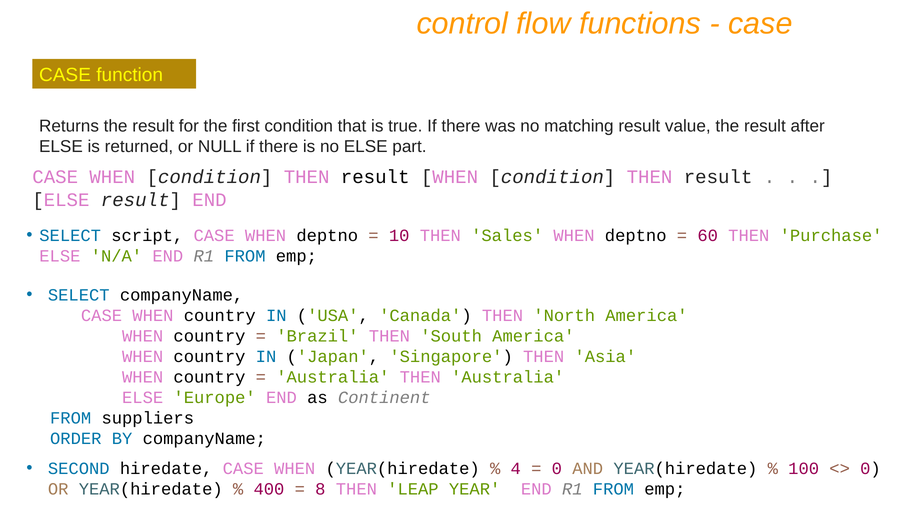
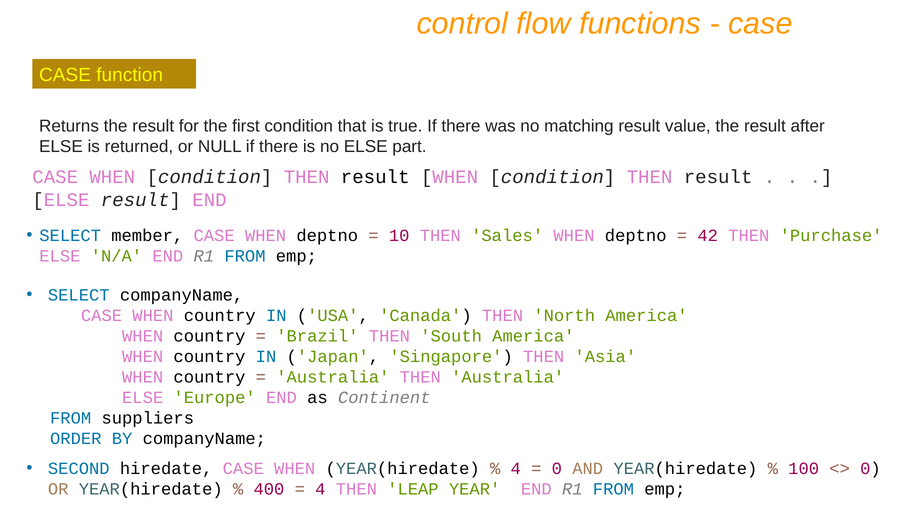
script: script -> member (147, 236)
60: 60 -> 42 (708, 236)
8: 8 -> 4 (320, 489)
